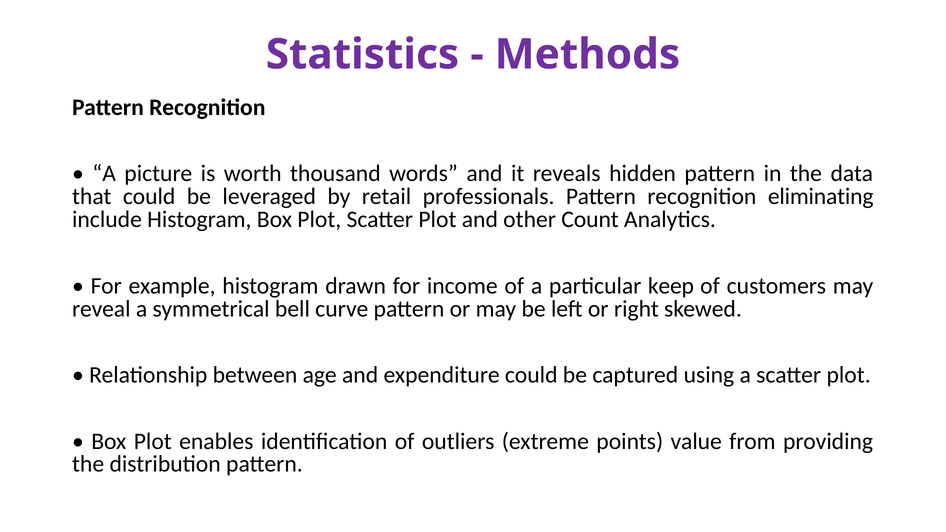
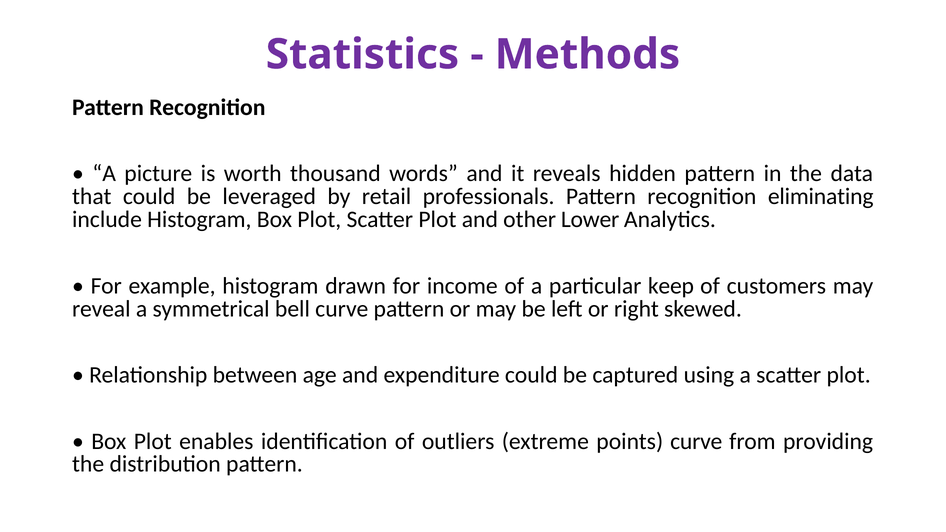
Count: Count -> Lower (590, 220)
points value: value -> curve (696, 441)
